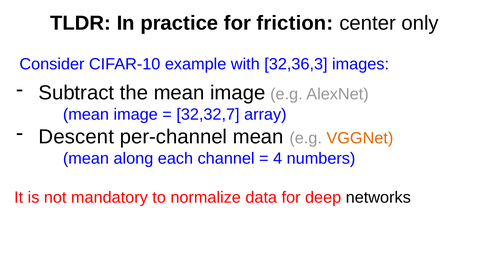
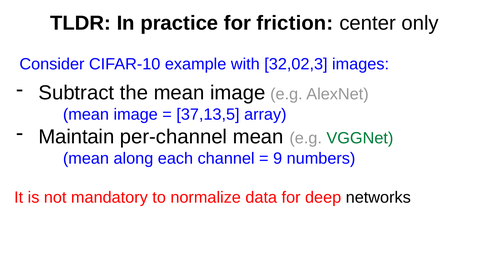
32,36,3: 32,36,3 -> 32,02,3 (296, 64)
32,32,7: 32,32,7 -> 37,13,5 (208, 115)
Descent: Descent -> Maintain (76, 137)
VGGNet colour: orange -> green (360, 138)
4: 4 -> 9 (278, 159)
